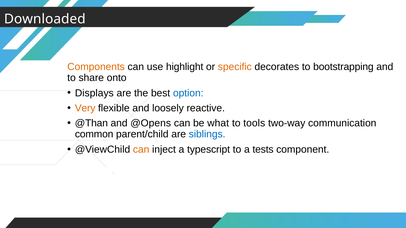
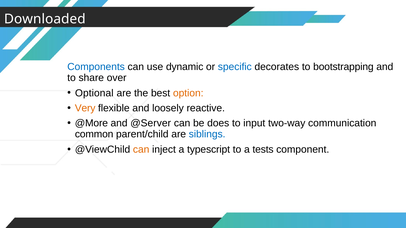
Components colour: orange -> blue (96, 67)
highlight: highlight -> dynamic (185, 67)
specific colour: orange -> blue (235, 67)
onto: onto -> over (117, 78)
Displays: Displays -> Optional (94, 93)
option colour: blue -> orange (188, 93)
@Than: @Than -> @More (91, 124)
@Opens: @Opens -> @Server (151, 124)
what: what -> does (218, 124)
tools: tools -> input (254, 124)
